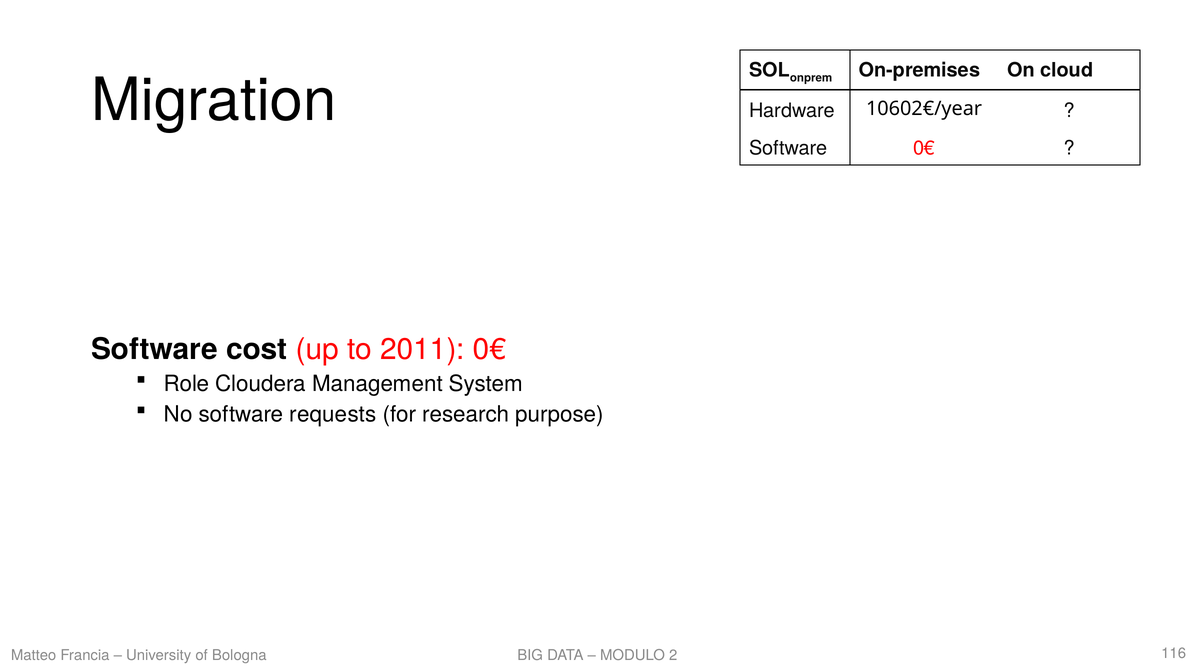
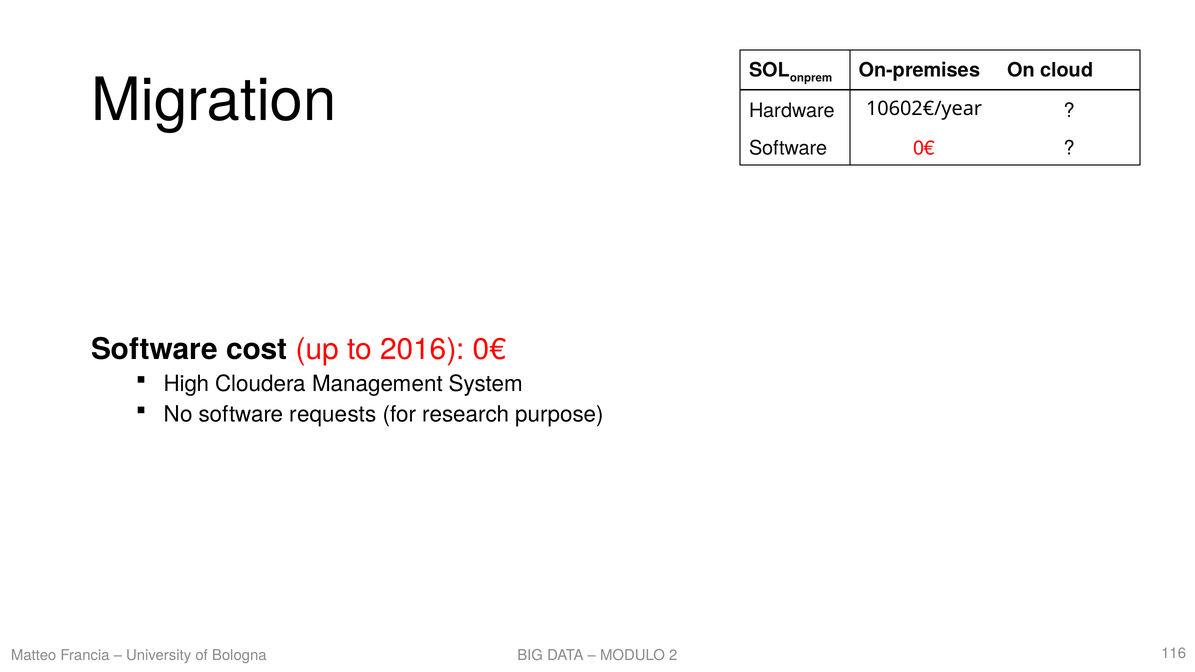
2011: 2011 -> 2016 (422, 349)
Role: Role -> High (187, 384)
